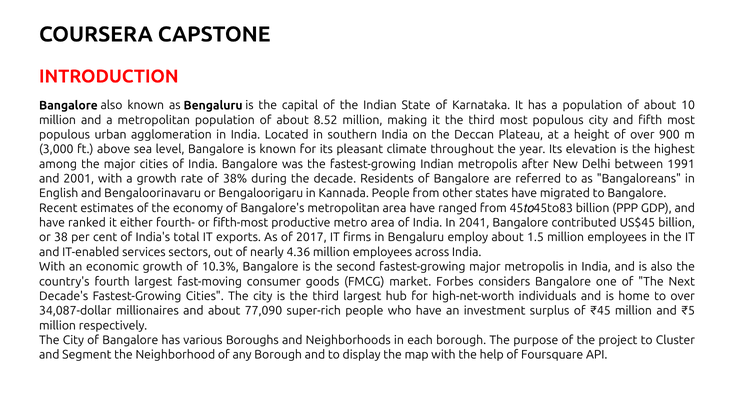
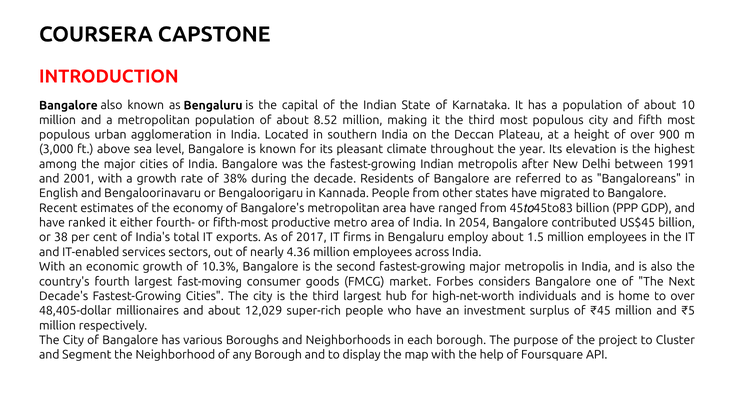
2041: 2041 -> 2054 (474, 223)
34,087-dollar: 34,087-dollar -> 48,405-dollar (75, 311)
77,090: 77,090 -> 12,029 (263, 311)
